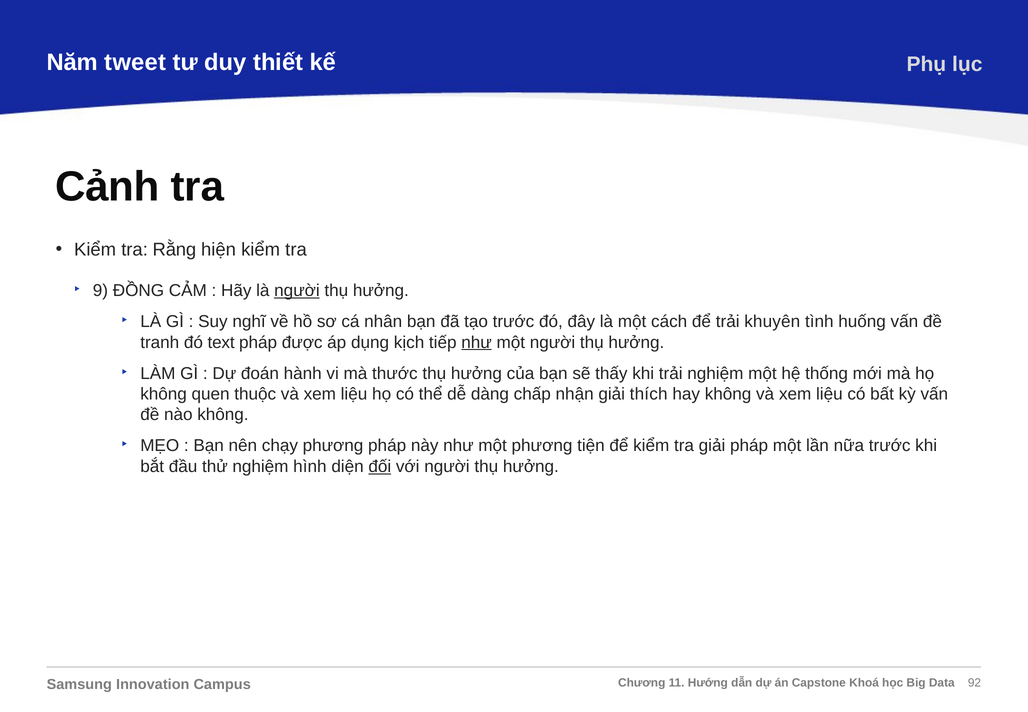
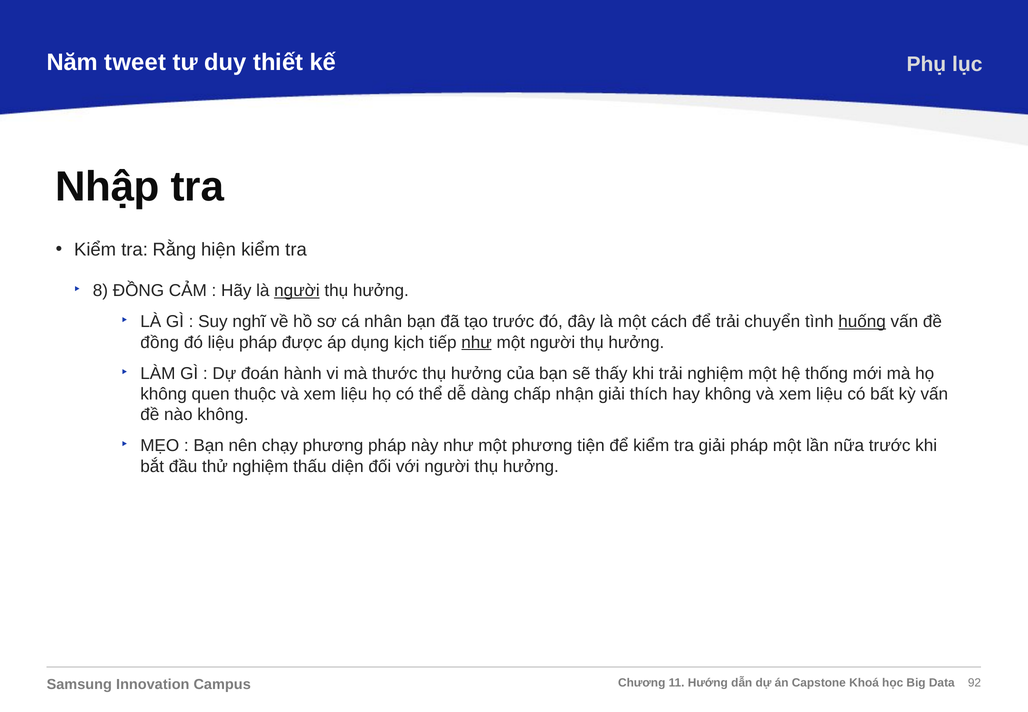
Cảnh: Cảnh -> Nhập (107, 187)
9: 9 -> 8 (100, 290)
khuyên: khuyên -> chuyển (772, 322)
huống underline: none -> present (862, 322)
tranh: tranh -> đồng (160, 342)
đó text: text -> liệu (221, 342)
hình: hình -> thấu (310, 466)
đối underline: present -> none (380, 466)
